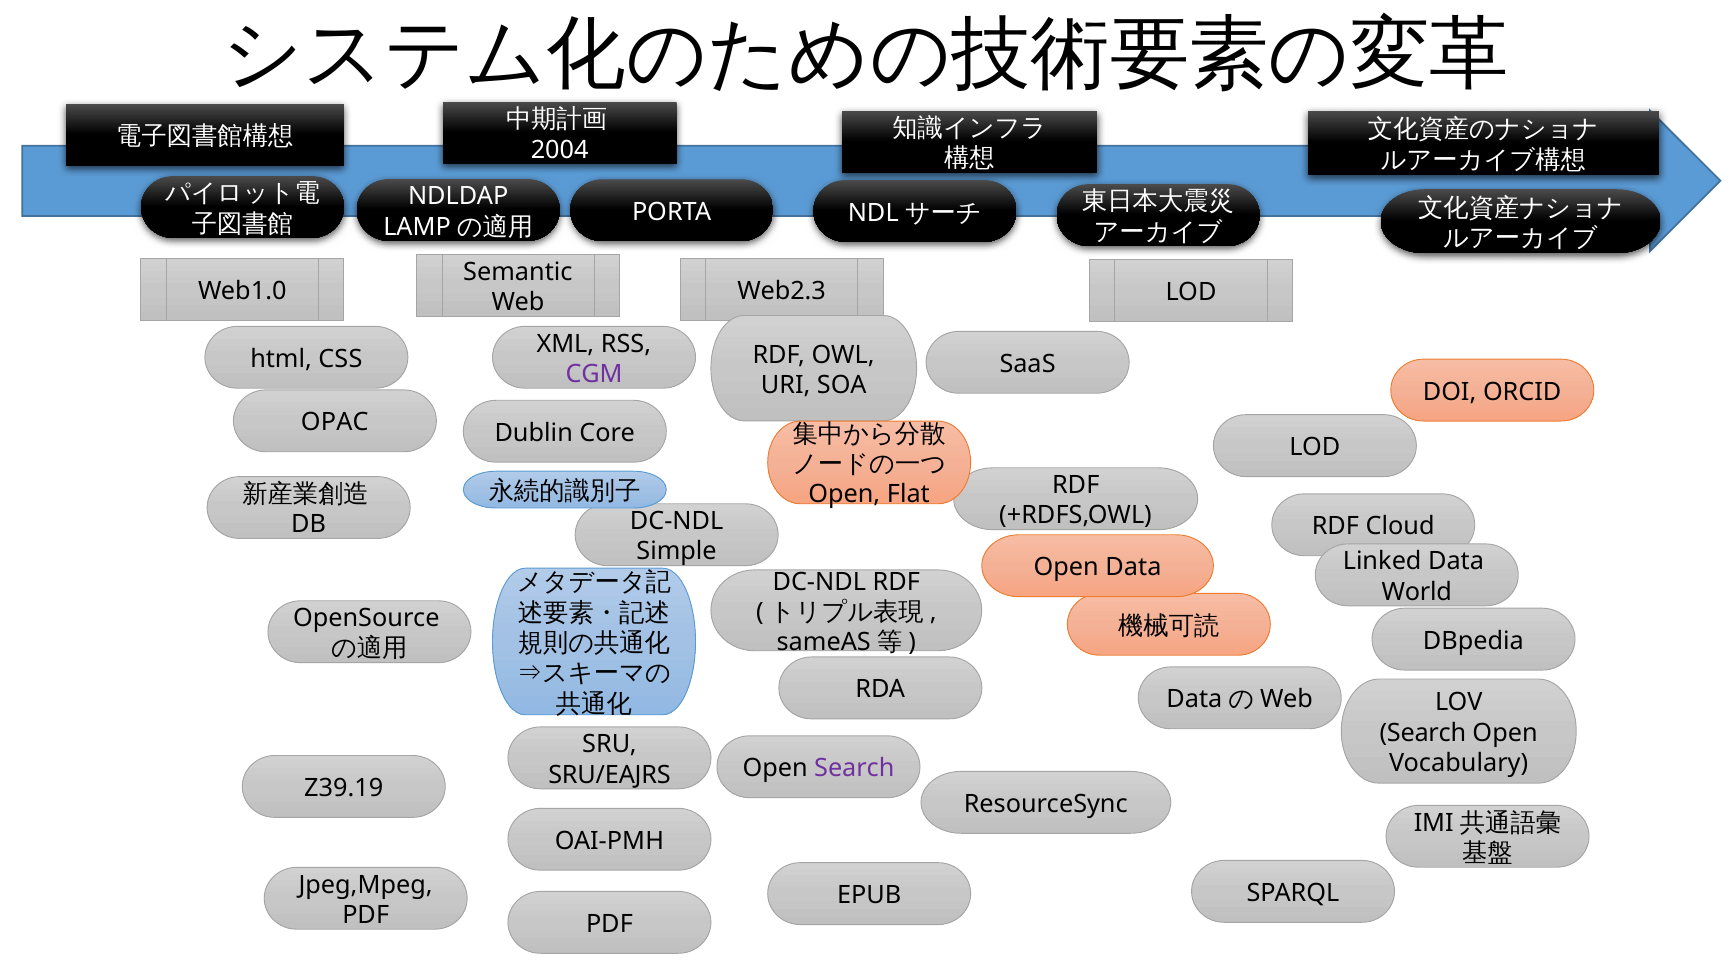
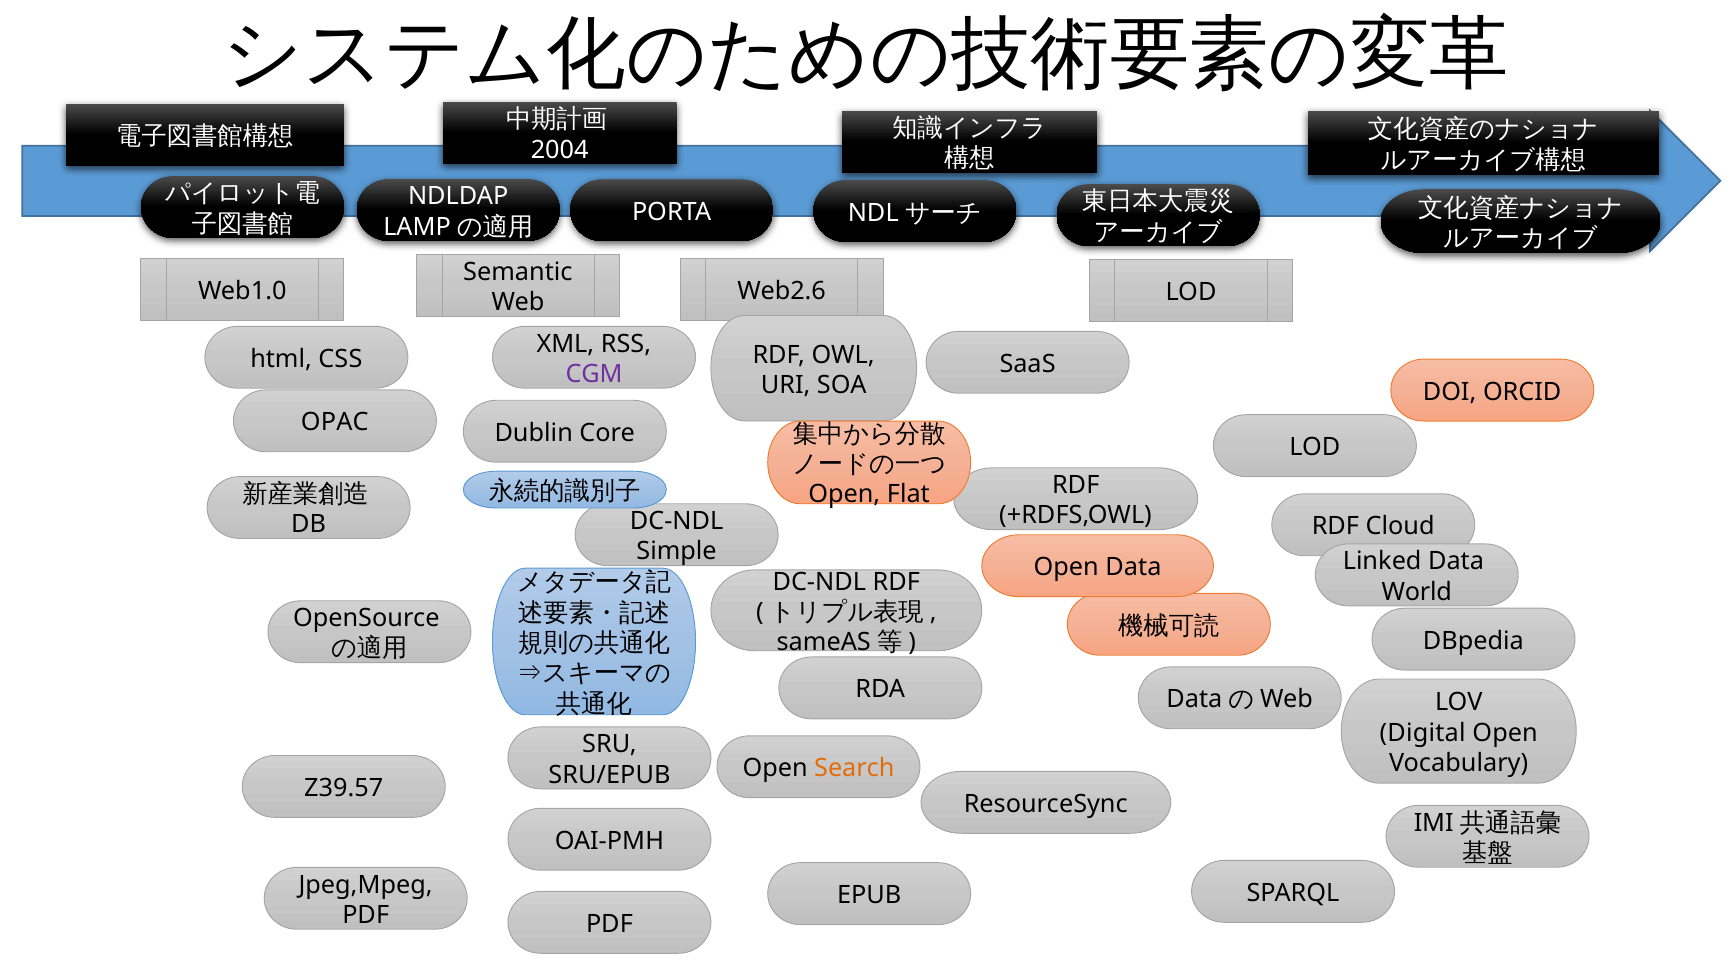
Web2.3: Web2.3 -> Web2.6 (782, 291)
Search: Search -> Digital (1423, 733)
Search colour: purple -> orange (854, 769)
SRU/EAJRS: SRU/EAJRS -> SRU/EPUB (609, 775)
Z39.19: Z39.19 -> Z39.57 (344, 788)
